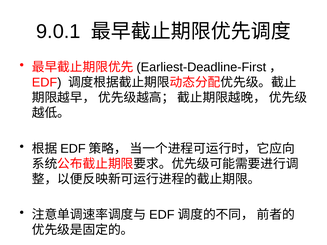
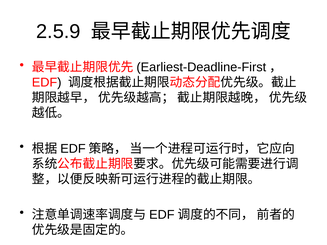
9.0.1: 9.0.1 -> 2.5.9 (58, 32)
